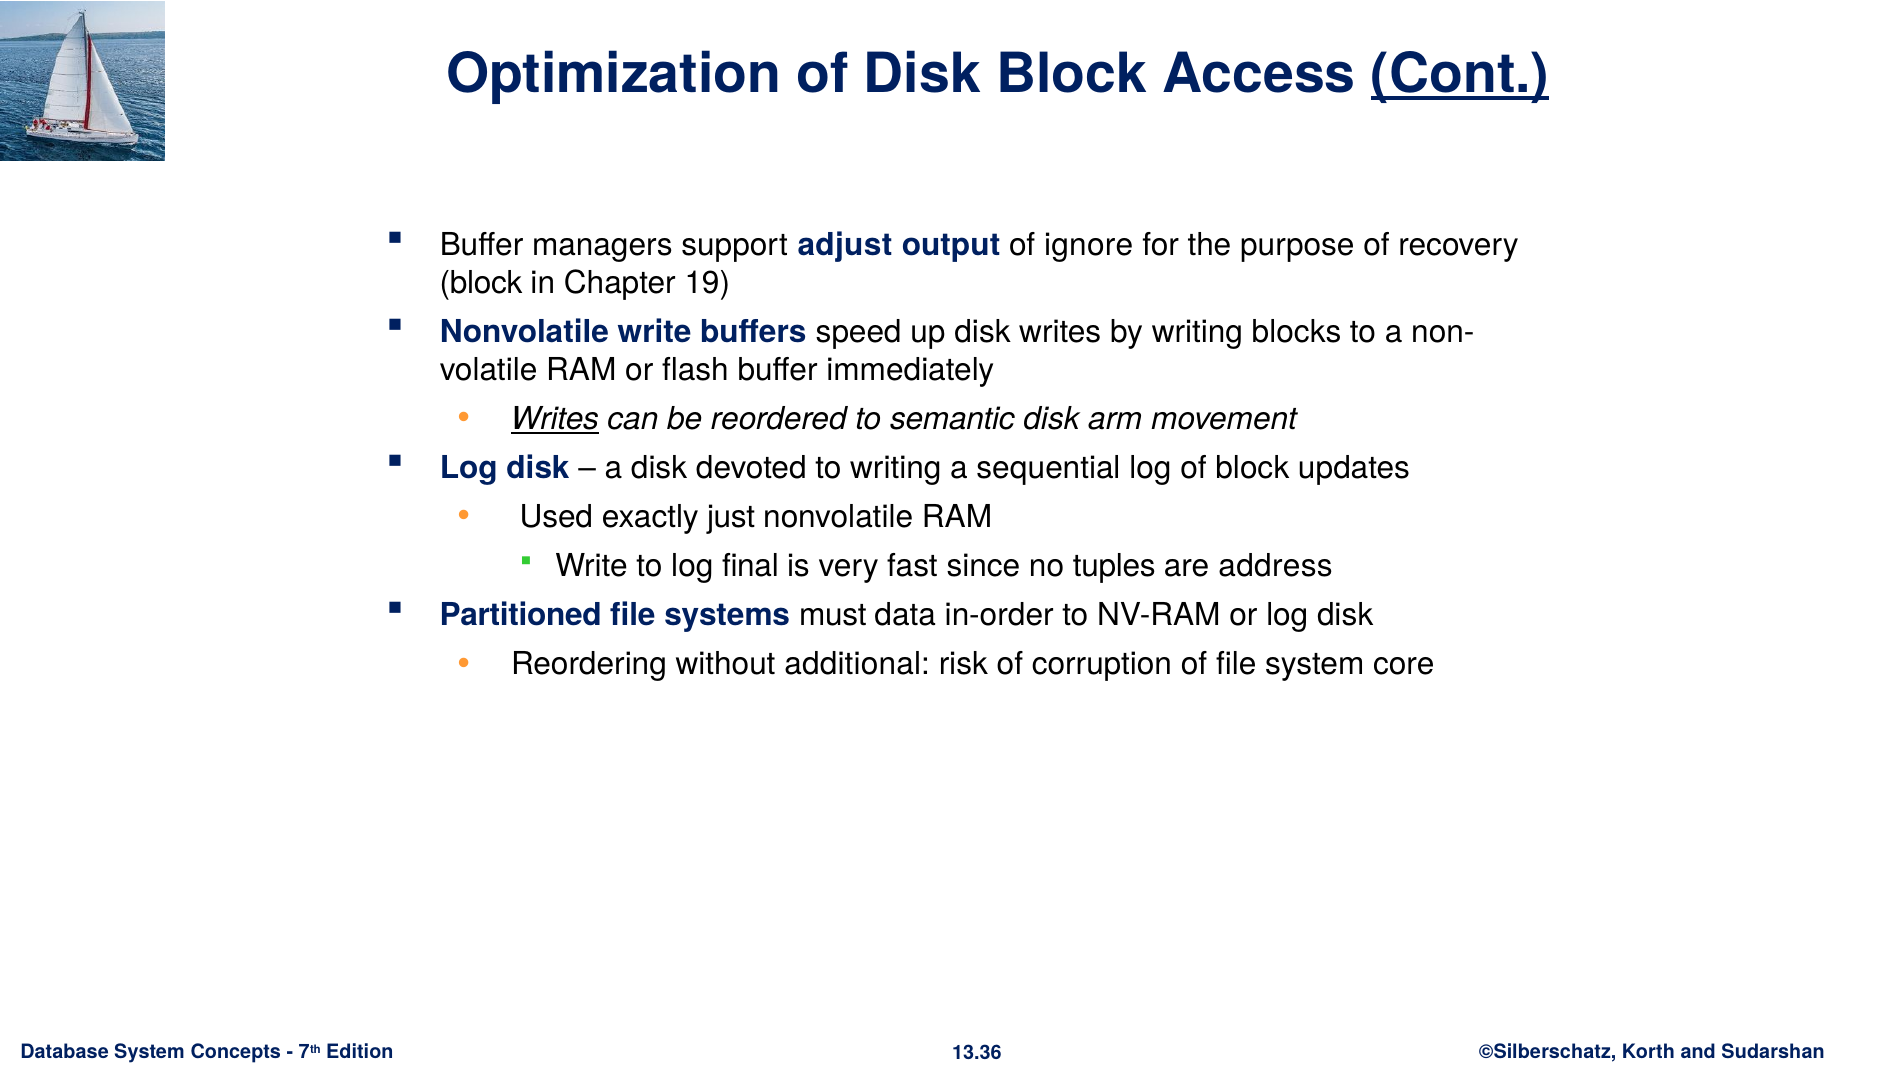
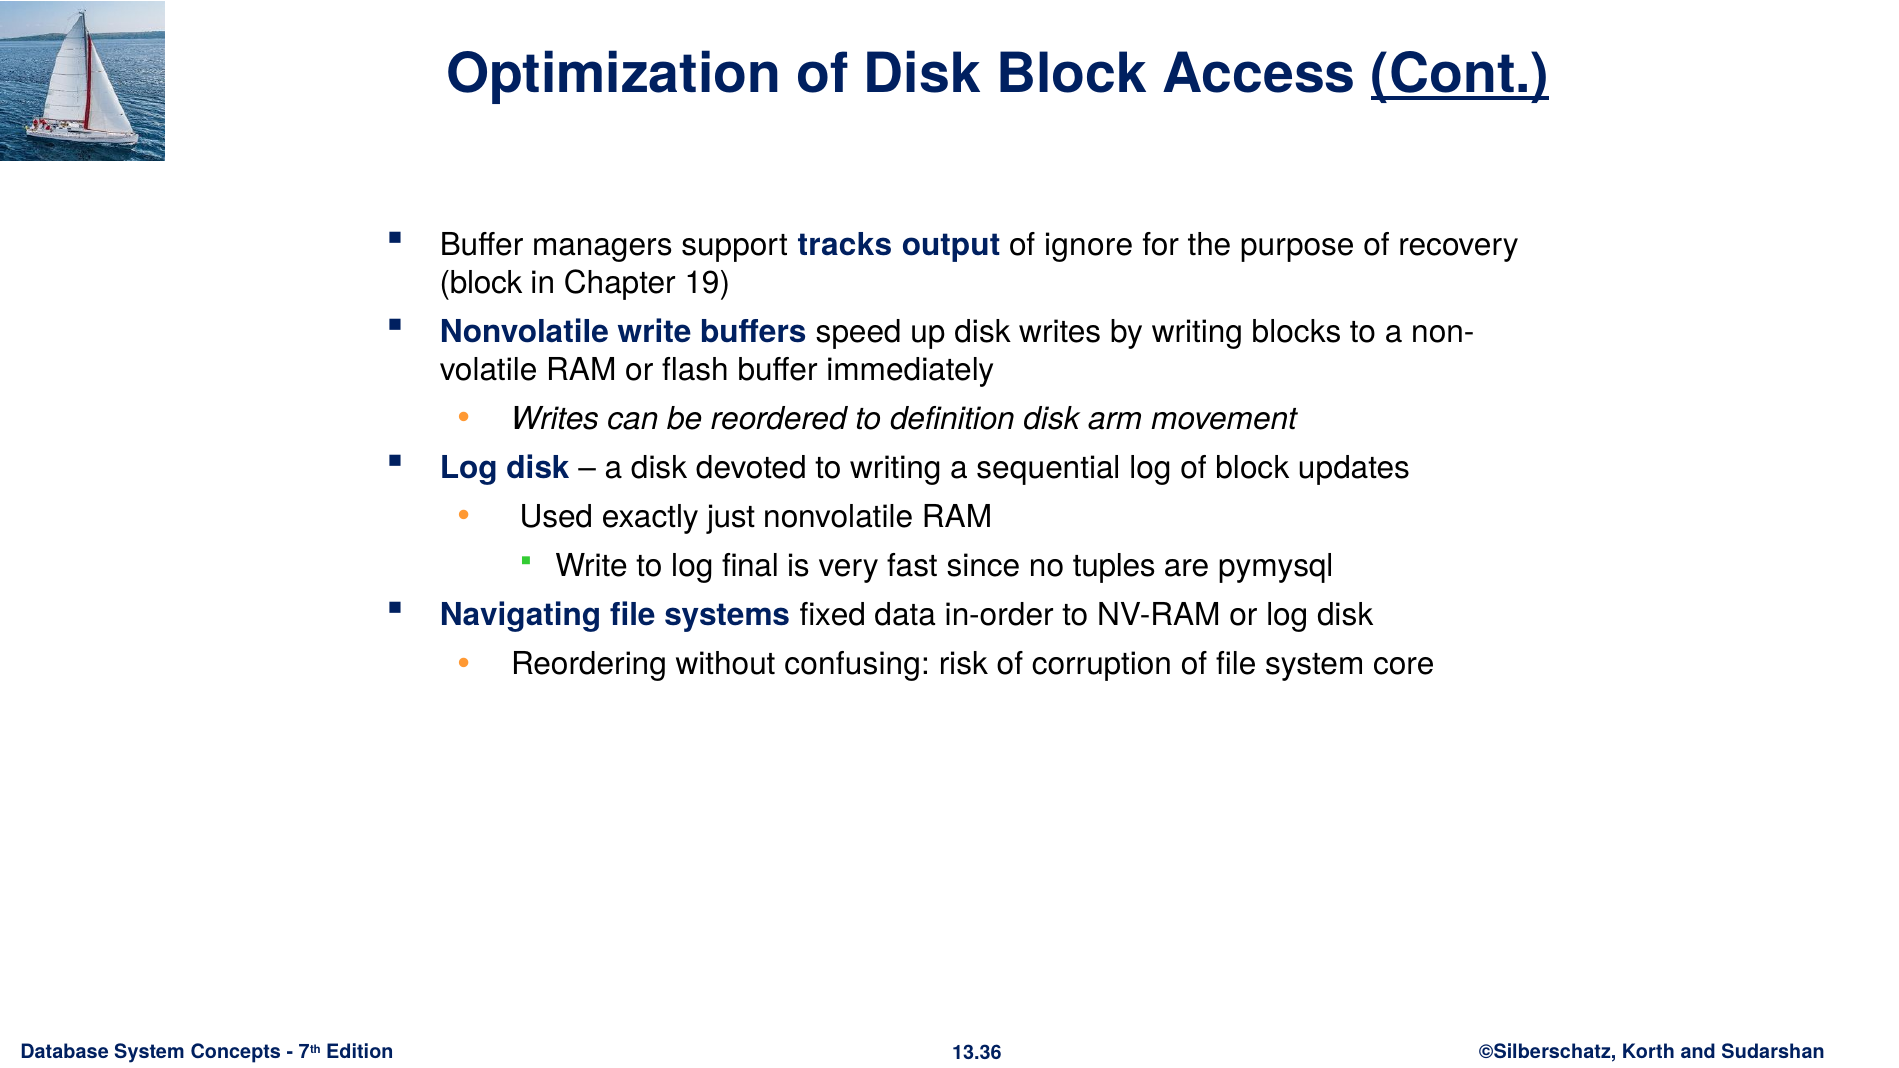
adjust: adjust -> tracks (845, 245)
Writes underline: present -> none (555, 419)
semantic: semantic -> definition (952, 419)
address: address -> pymysql (1276, 566)
Partitioned: Partitioned -> Navigating (520, 615)
must: must -> fixed (833, 615)
additional: additional -> confusing (857, 664)
